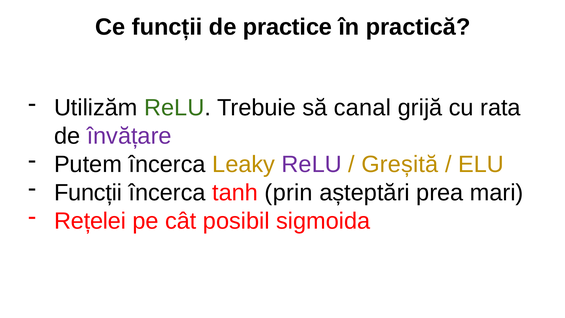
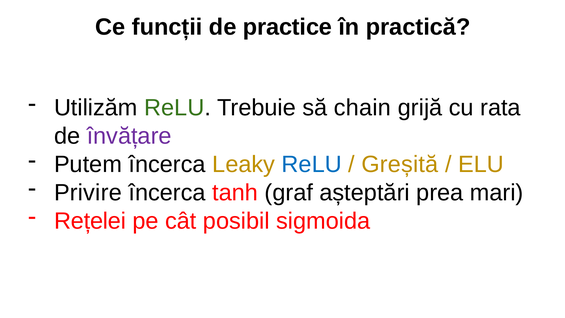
canal: canal -> chain (362, 108)
ReLU colour: purple -> blue (312, 164)
Funcții: Funcții -> Privire (88, 193)
prin: prin -> graf (289, 193)
